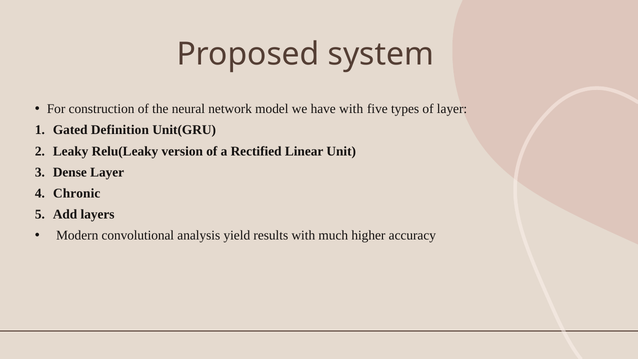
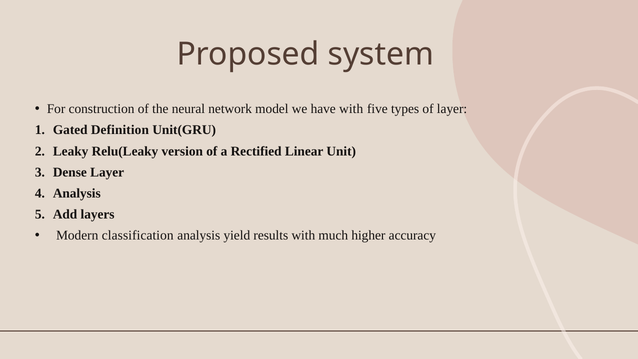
Chronic: Chronic -> Analysis (77, 193)
convolutional: convolutional -> classification (138, 235)
